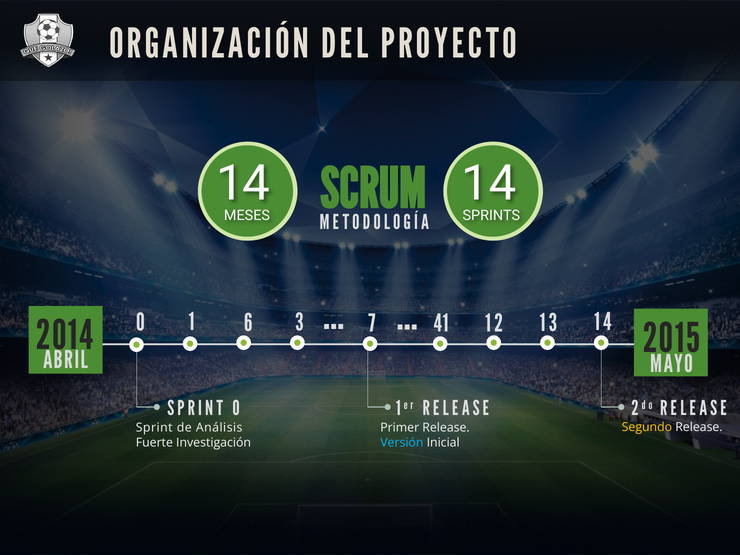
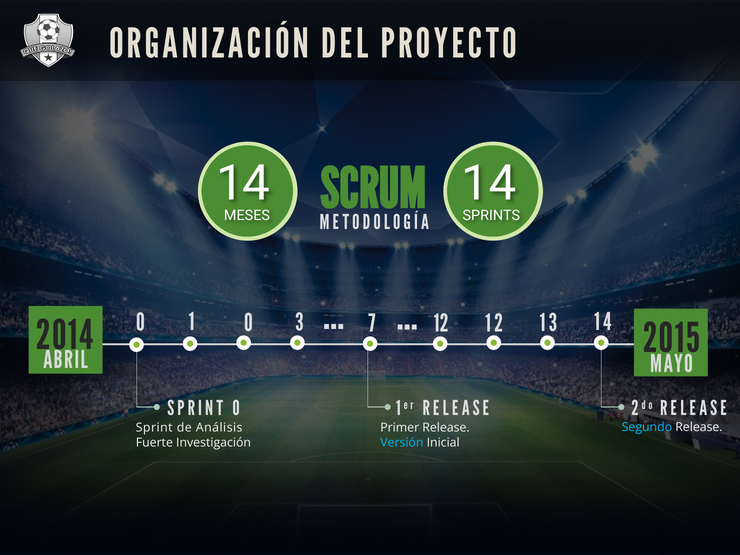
1 6: 6 -> 0 (249, 323)
41: 41 -> 12 (441, 324)
Segundo colour: yellow -> light blue (647, 427)
